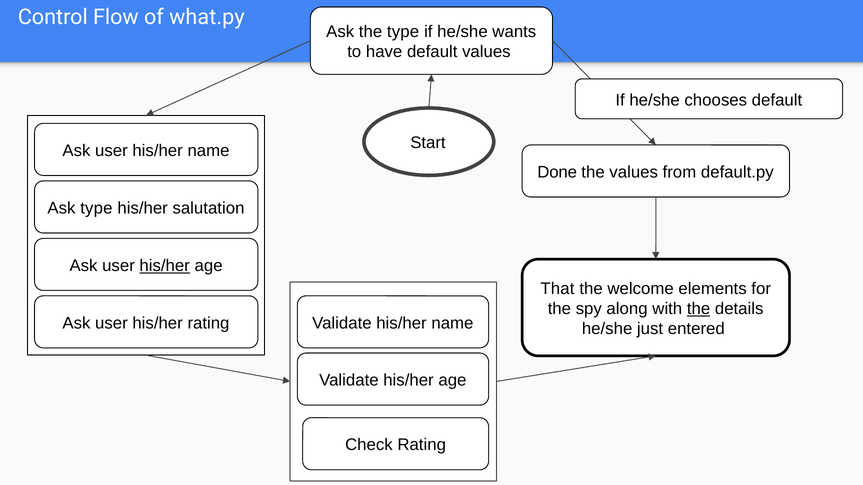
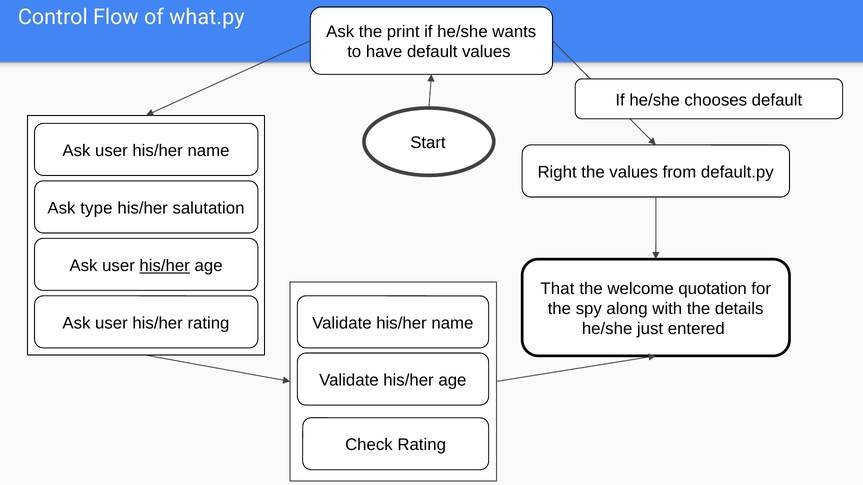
the type: type -> print (403, 32)
Done: Done -> Right (557, 172)
elements: elements -> quotation (713, 289)
the underline: present -> none (699, 309)
